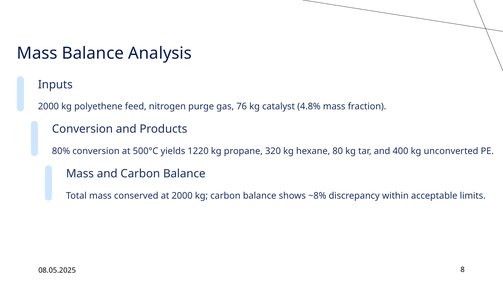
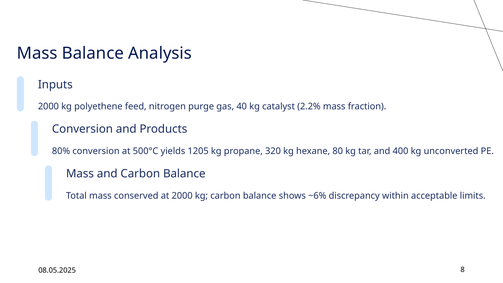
76: 76 -> 40 (242, 107)
4.8%: 4.8% -> 2.2% (309, 107)
1220: 1220 -> 1205 (198, 151)
~8%: ~8% -> ~6% (317, 196)
